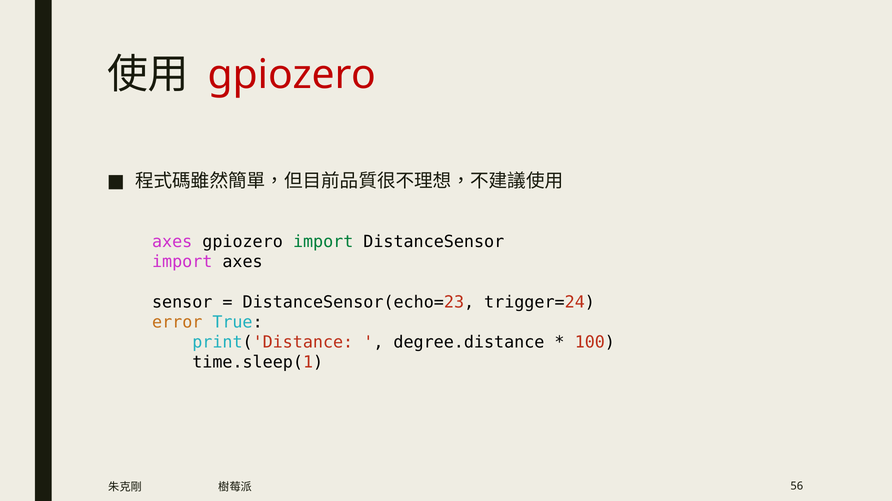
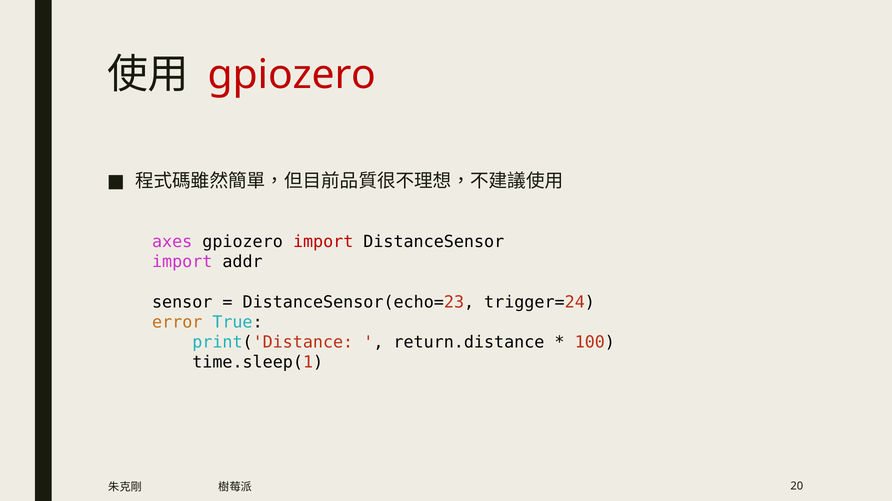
import colour: green -> red (323, 242)
import axes: axes -> addr (243, 262)
degree.distance: degree.distance -> return.distance (469, 343)
56: 56 -> 20 (797, 487)
